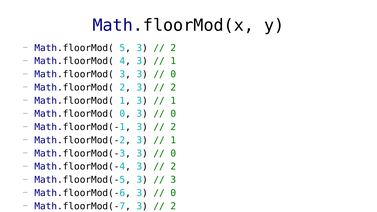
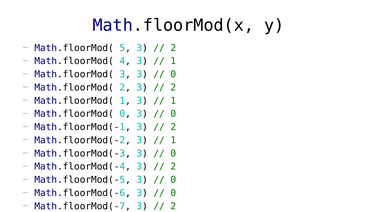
3: 3 -> 0 (173, 180)
